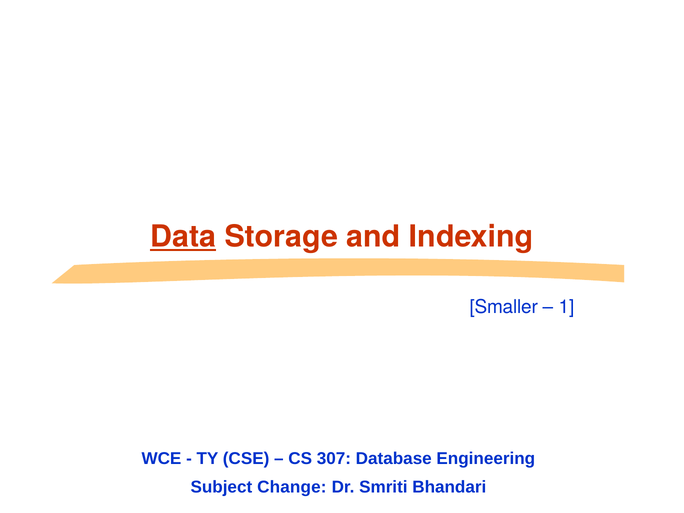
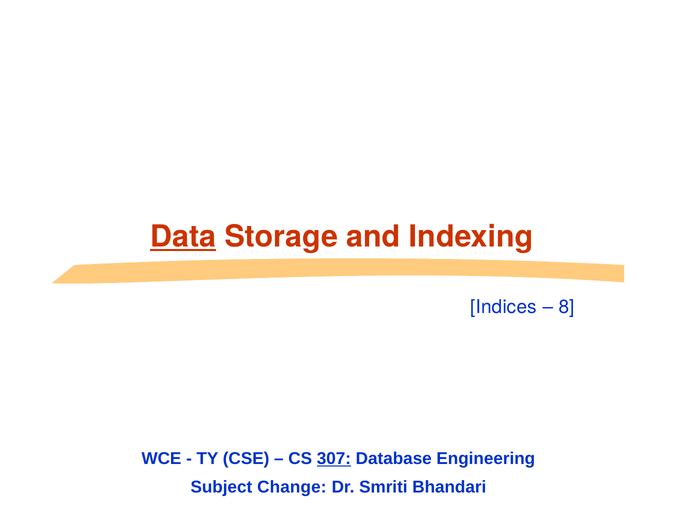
Smaller: Smaller -> Indices (504, 307)
1: 1 -> 8 (566, 307)
307 underline: none -> present (334, 459)
